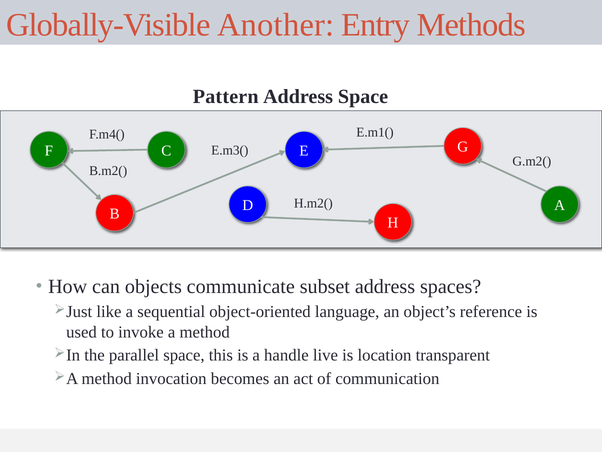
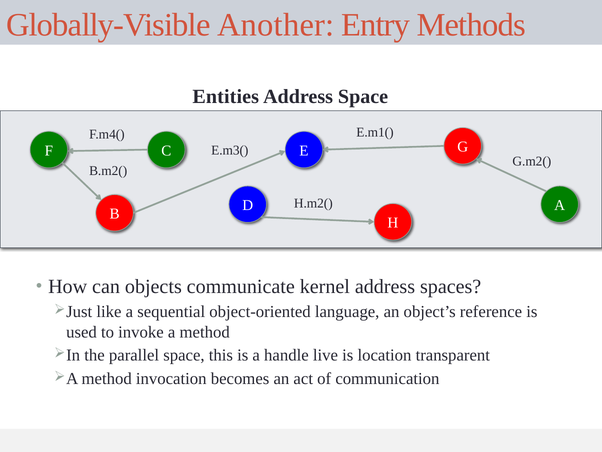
Pattern: Pattern -> Entities (226, 97)
subset: subset -> kernel (325, 286)
